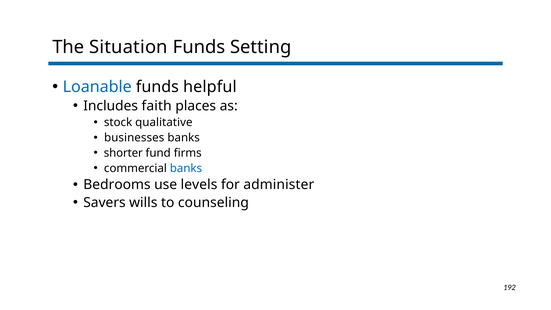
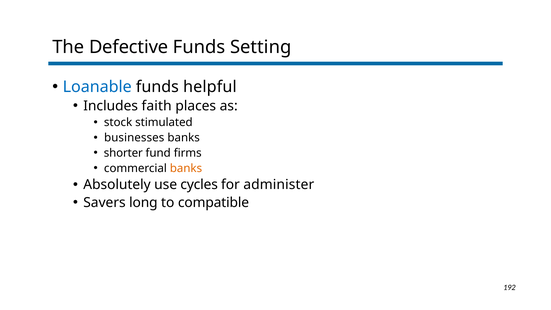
Situation: Situation -> Defective (129, 47)
qualitative: qualitative -> stimulated (164, 122)
banks colour: blue -> orange (186, 168)
Bedrooms: Bedrooms -> Absolutely (117, 185)
levels: levels -> cycles (199, 185)
wills: wills -> long (143, 202)
counseling: counseling -> compatible (214, 202)
